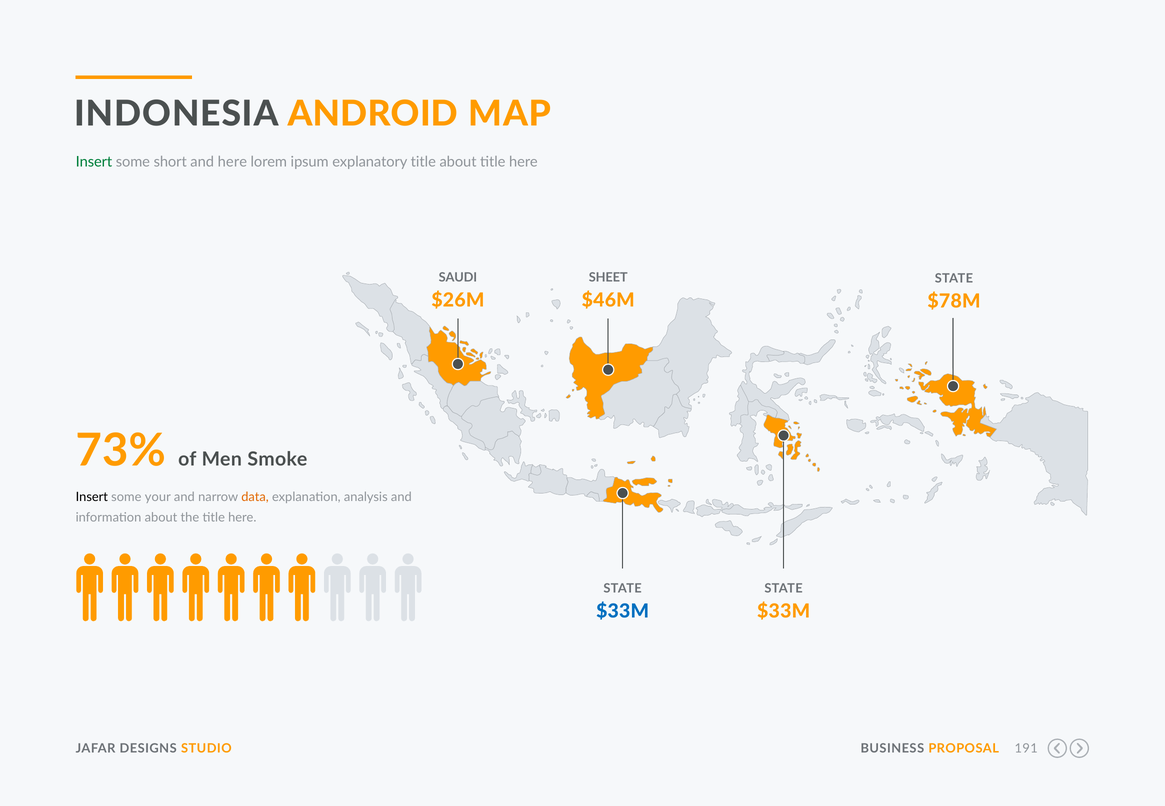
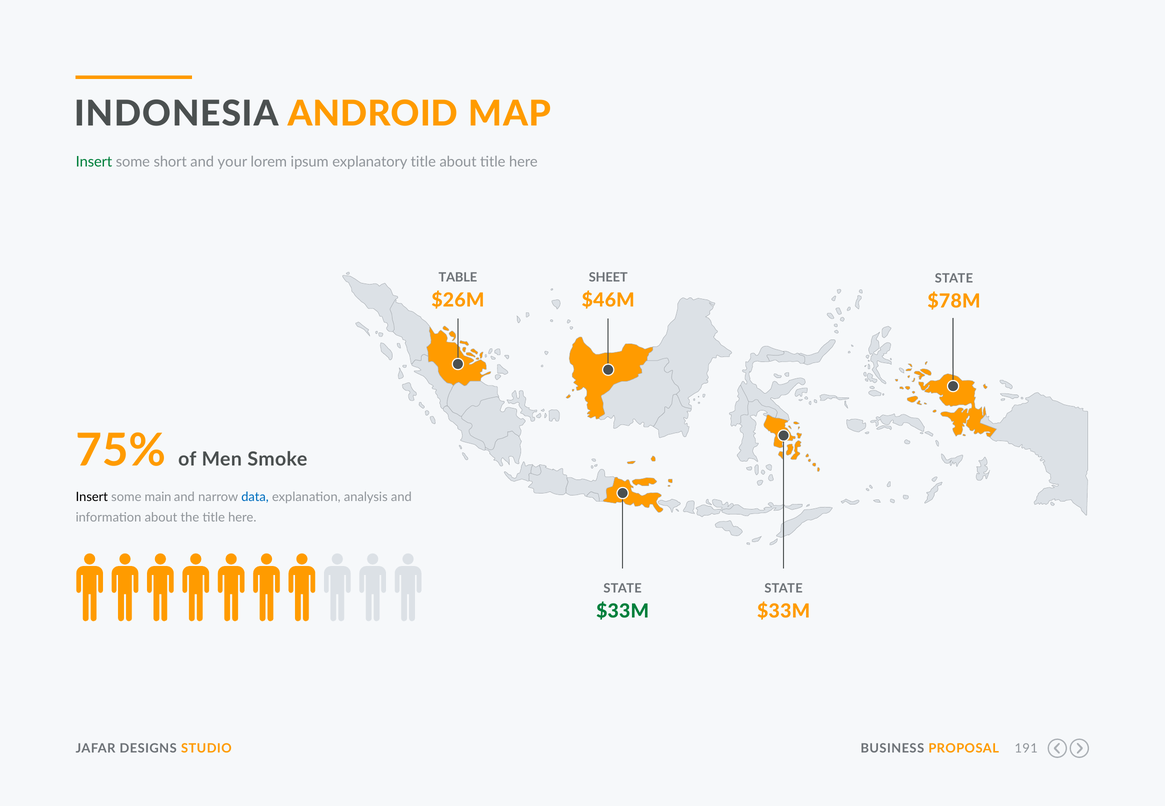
and here: here -> your (232, 162)
SAUDI: SAUDI -> TABLE (458, 278)
73%: 73% -> 75% (121, 451)
your: your -> main (158, 498)
data colour: orange -> blue (255, 498)
$33M colour: blue -> green (623, 612)
